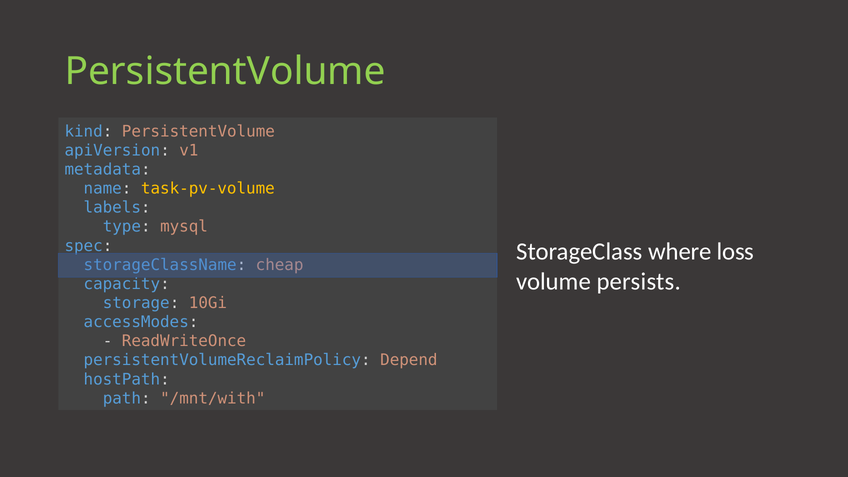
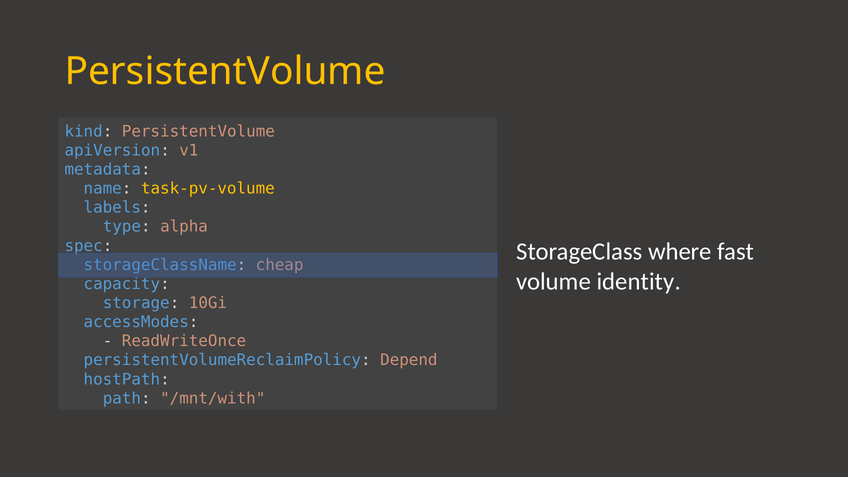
PersistentVolume colour: light green -> yellow (225, 71)
mysql: mysql -> alpha (184, 227)
loss: loss -> fast (735, 252)
persists: persists -> identity (639, 281)
